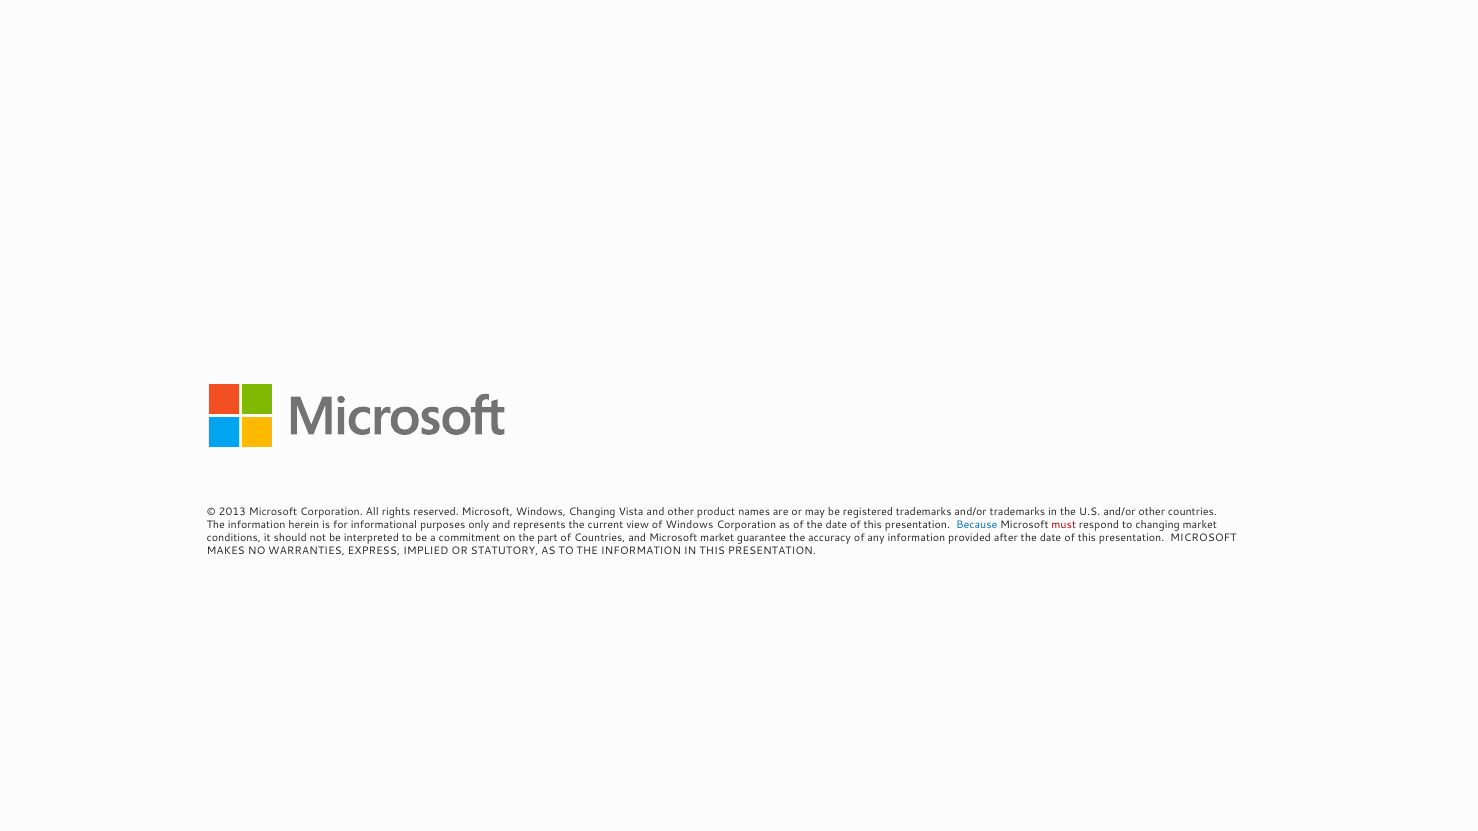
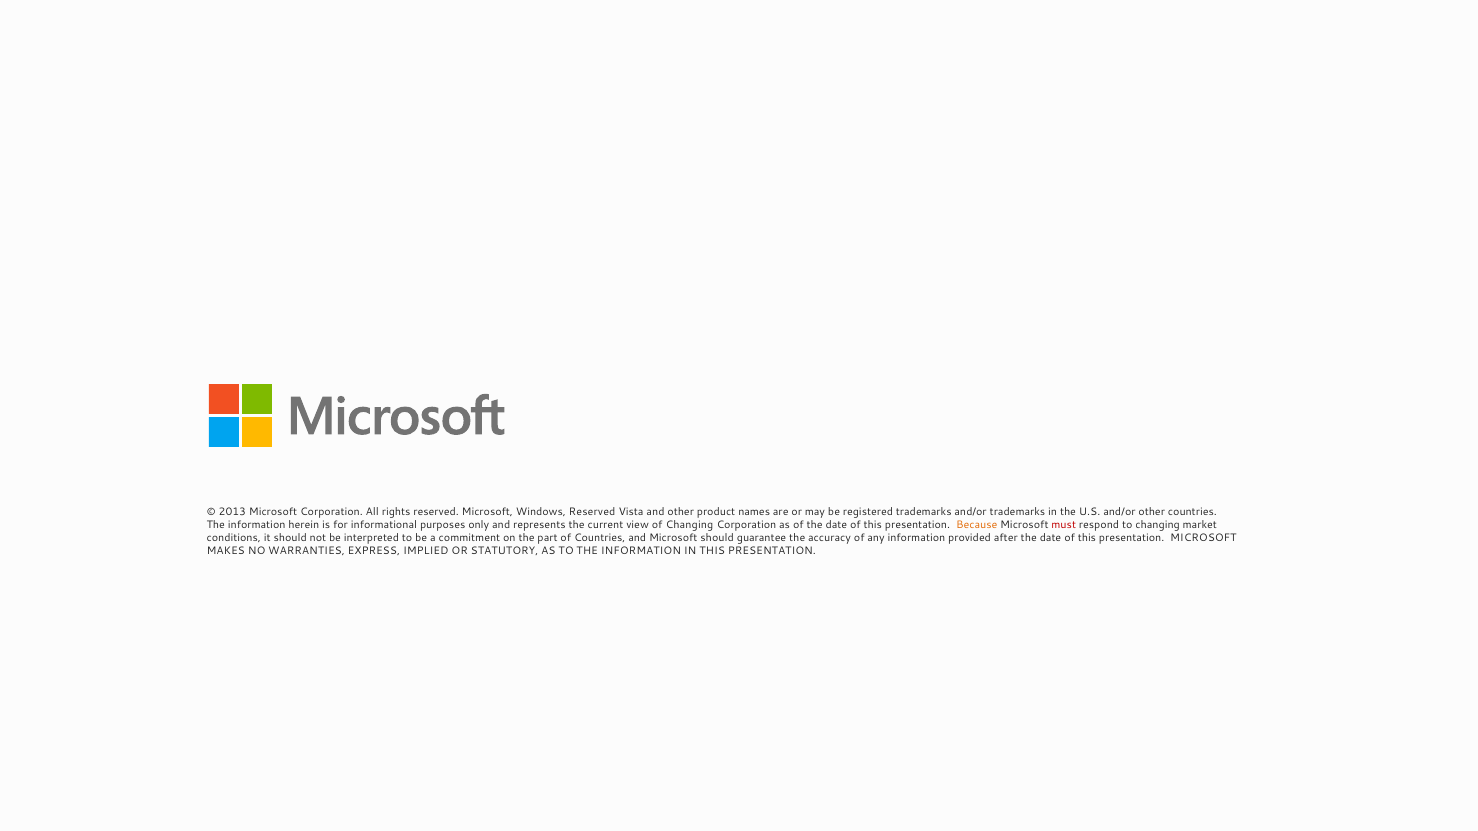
Windows Changing: Changing -> Reserved (592, 513)
of Windows: Windows -> Changing (689, 525)
Because colour: blue -> orange (977, 525)
Microsoft market: market -> should (717, 538)
